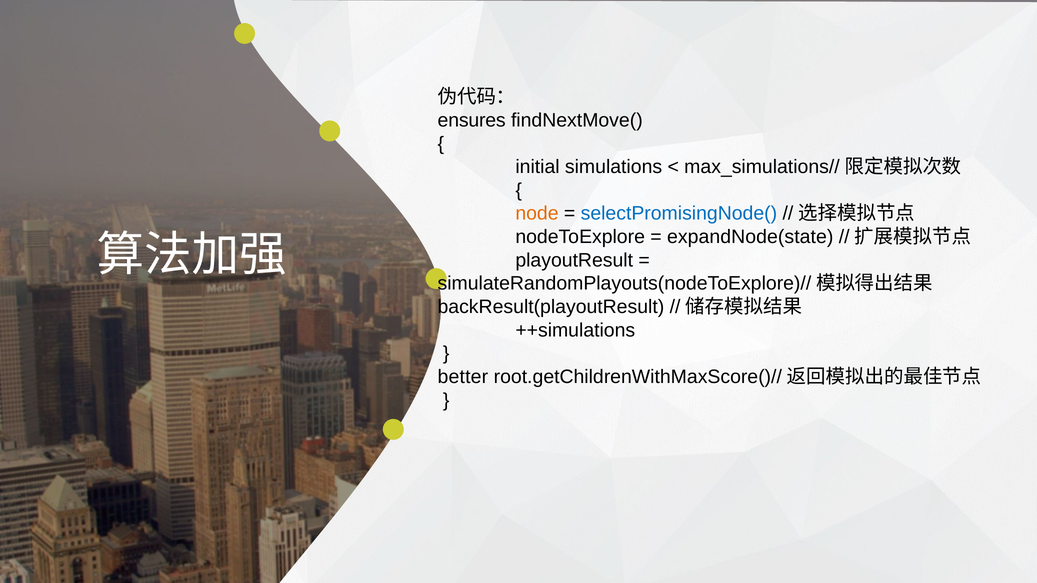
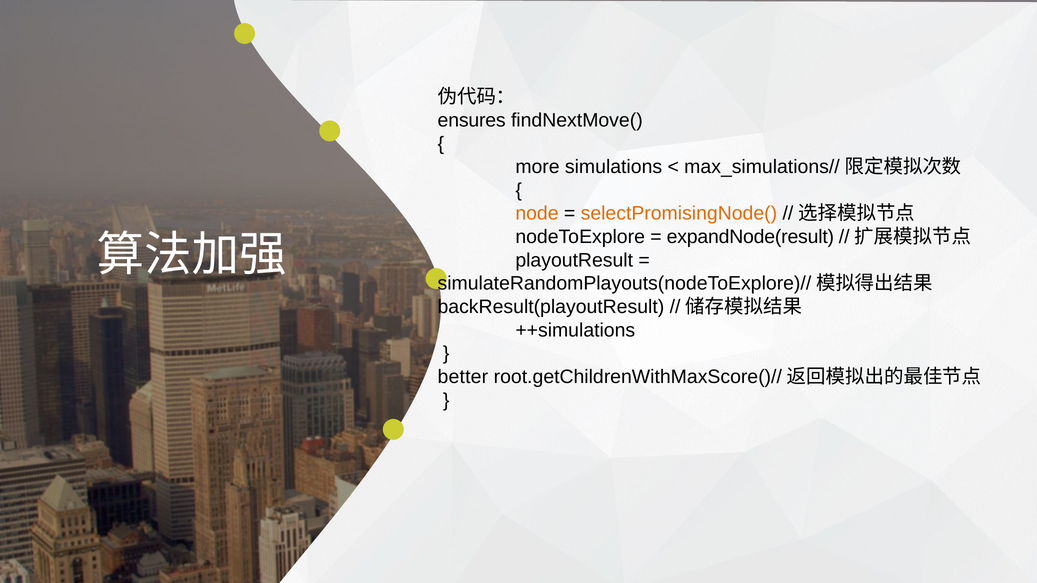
initial: initial -> more (538, 167)
selectPromisingNode( colour: blue -> orange (679, 214)
expandNode(state: expandNode(state -> expandNode(result (750, 237)
